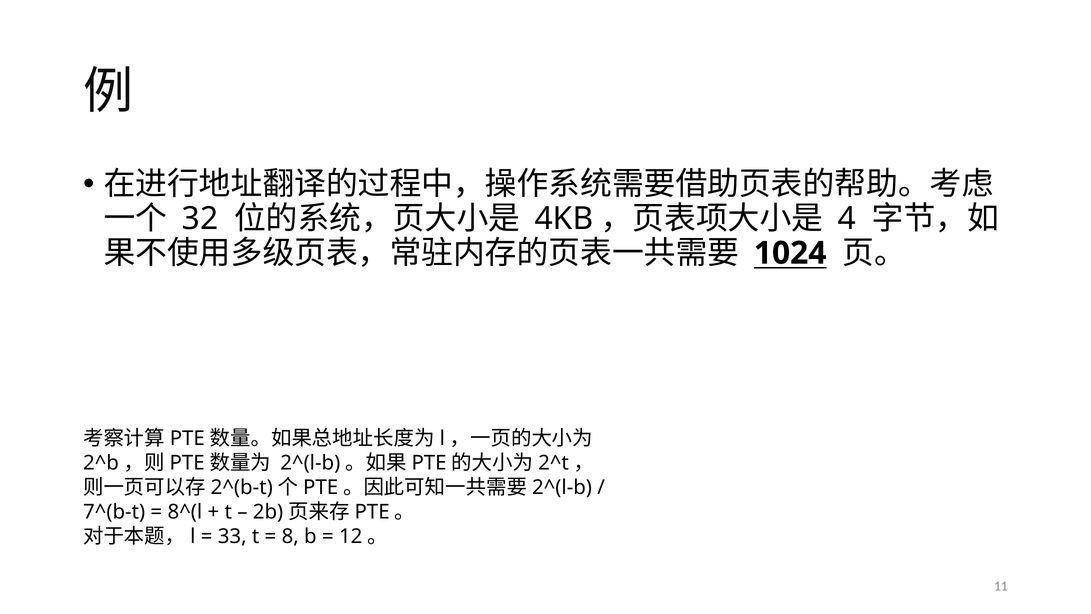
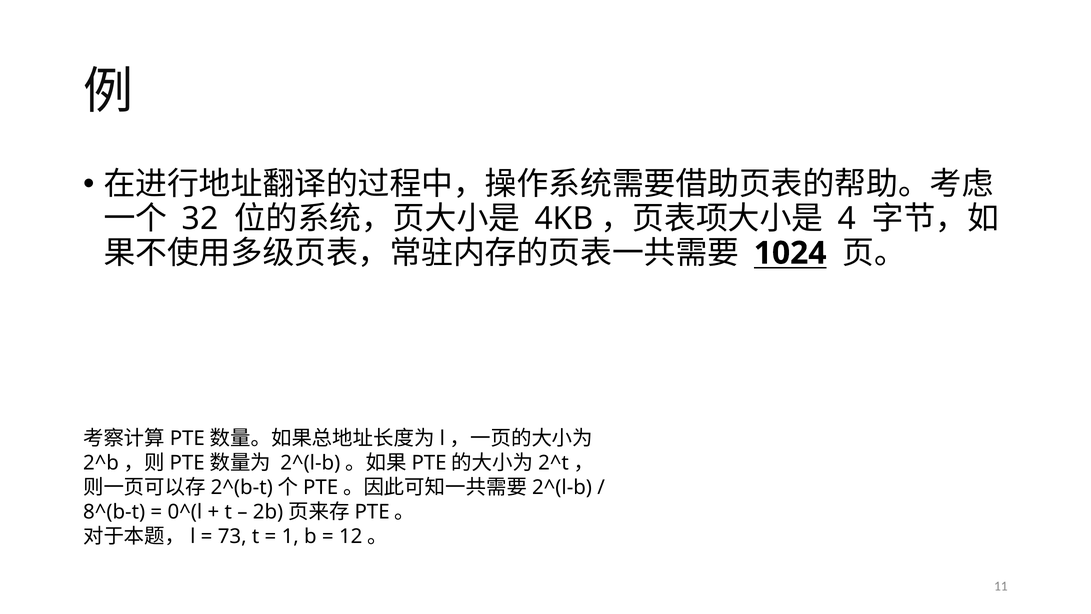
7^(b-t: 7^(b-t -> 8^(b-t (114, 512)
8^(l: 8^(l -> 0^(l (185, 512)
33: 33 -> 73 (232, 536)
8: 8 -> 1 (290, 536)
